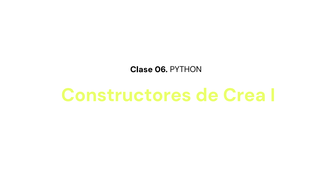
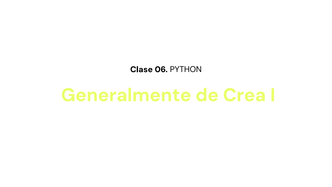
Constructores: Constructores -> Generalmente (126, 95)
